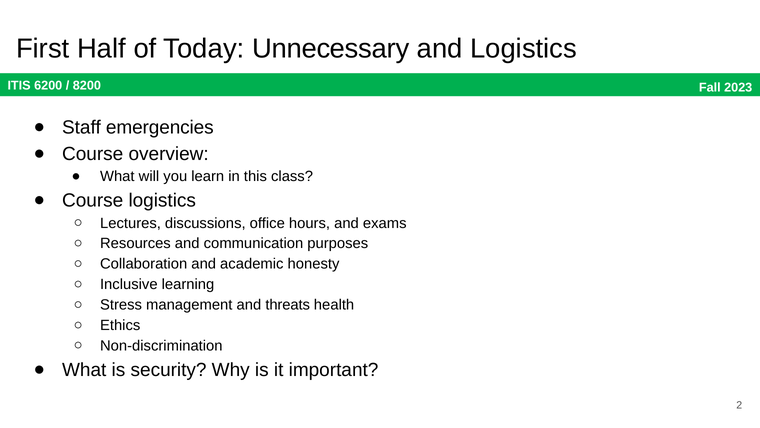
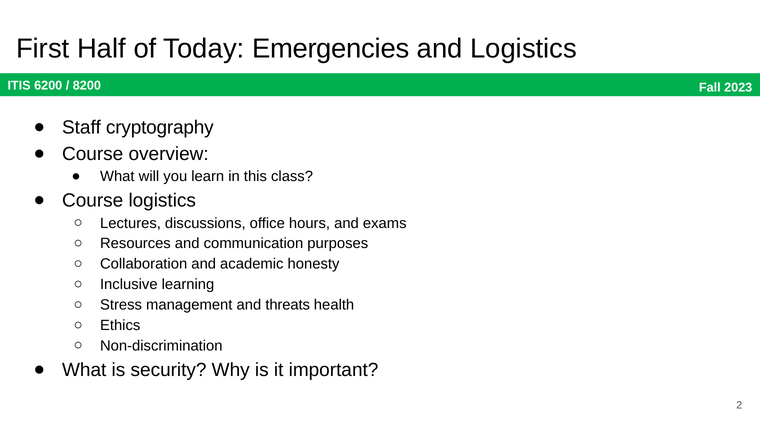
Unnecessary: Unnecessary -> Emergencies (331, 48)
emergencies: emergencies -> cryptography (160, 127)
